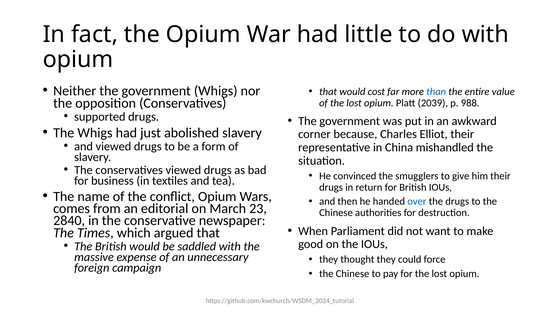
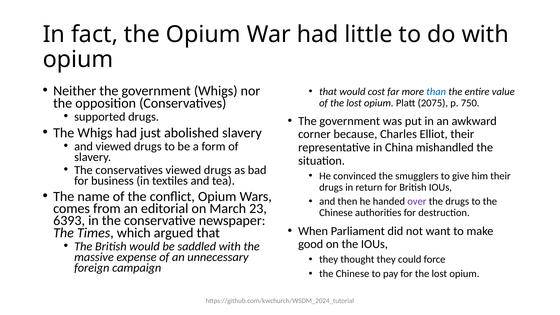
2039: 2039 -> 2075 (433, 103)
988: 988 -> 750 (470, 103)
over colour: blue -> purple (417, 202)
2840: 2840 -> 6393 (69, 221)
